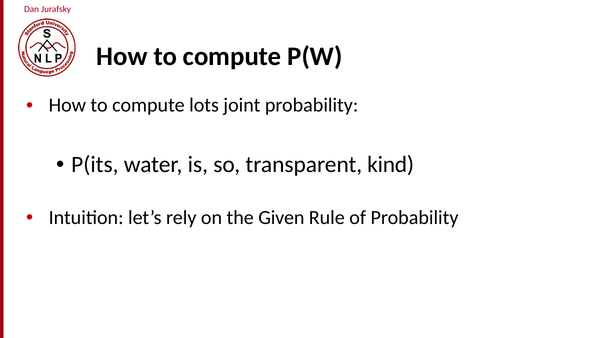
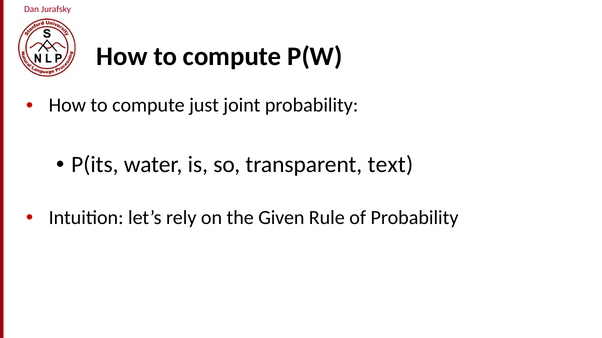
lots: lots -> just (204, 106)
kind: kind -> text (390, 165)
